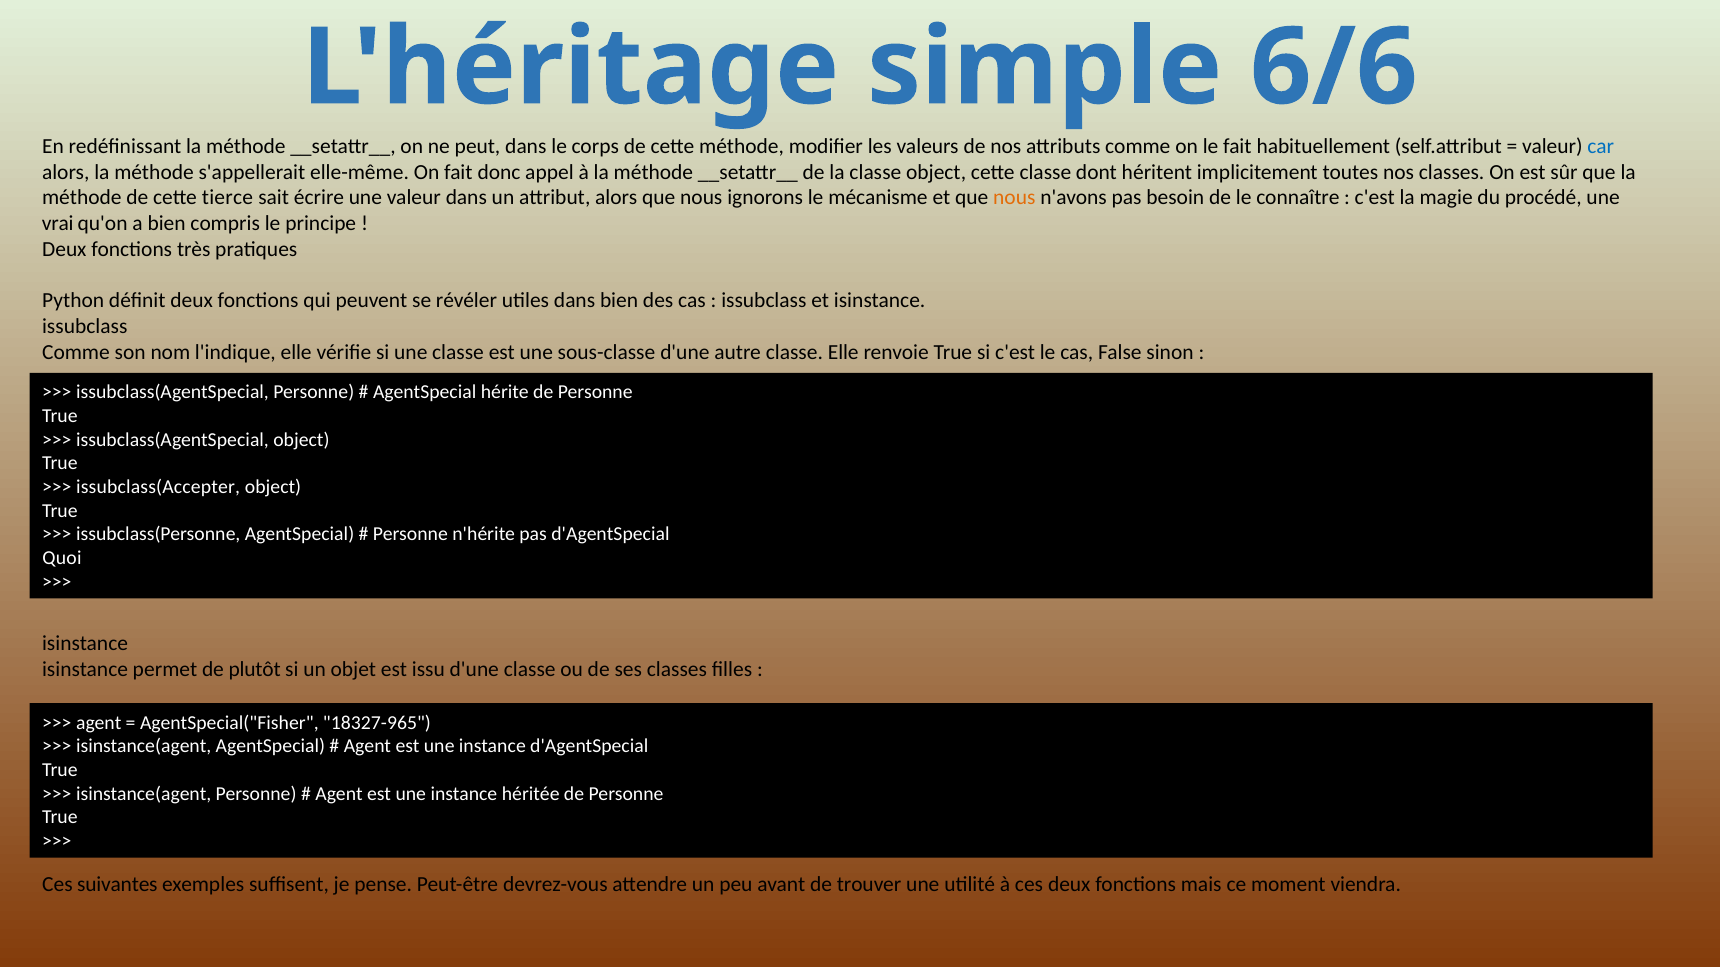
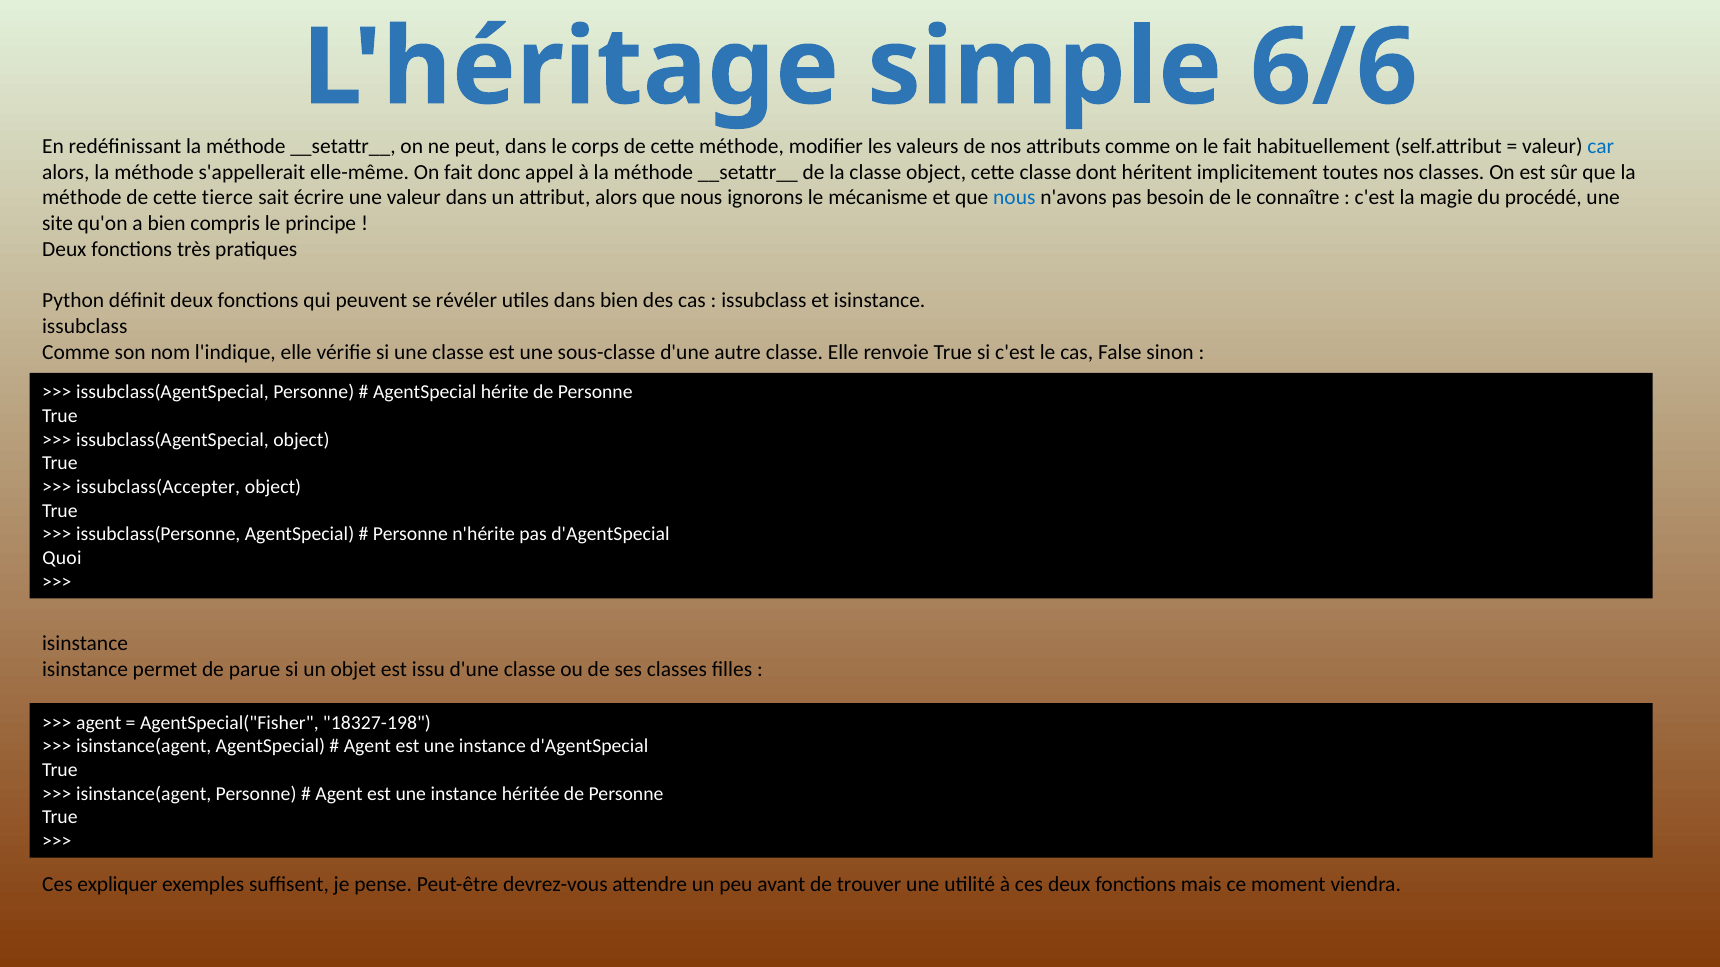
nous colour: orange -> blue (1014, 198)
vrai: vrai -> site (58, 224)
plutôt: plutôt -> parue (255, 670)
18327-965: 18327-965 -> 18327-198 (377, 723)
suivantes: suivantes -> expliquer (117, 885)
